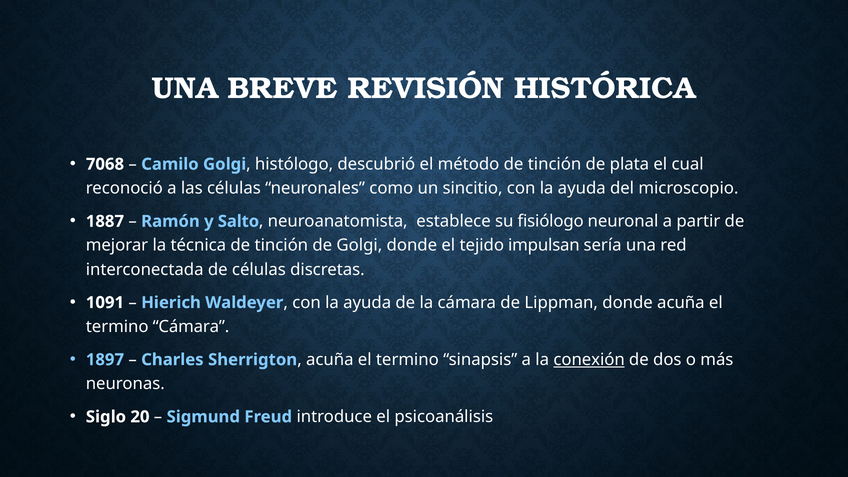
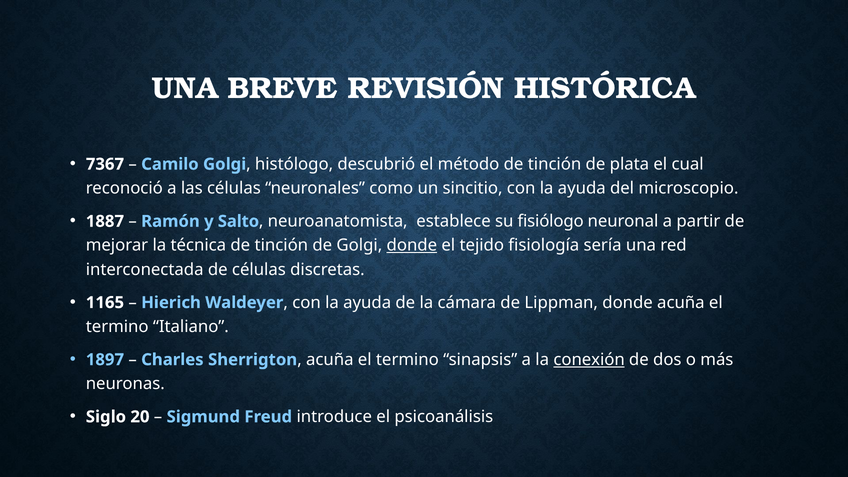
7068: 7068 -> 7367 (105, 164)
donde underline: none -> present (412, 245)
impulsan: impulsan -> fisiología (544, 245)
1091: 1091 -> 1165 (105, 303)
termino Cámara: Cámara -> Italiano (191, 327)
